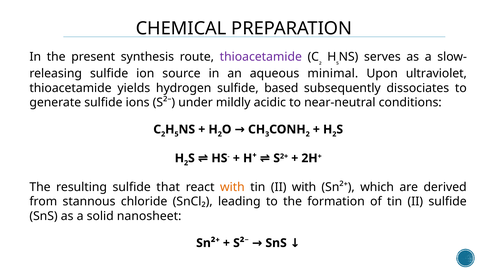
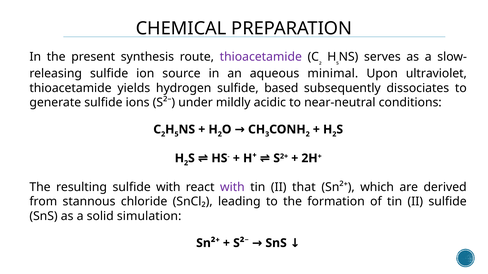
sulfide that: that -> with (168, 187)
with colour: orange -> purple (232, 187)
II with: with -> that (304, 187)
nanosheet: nanosheet -> simulation (149, 217)
